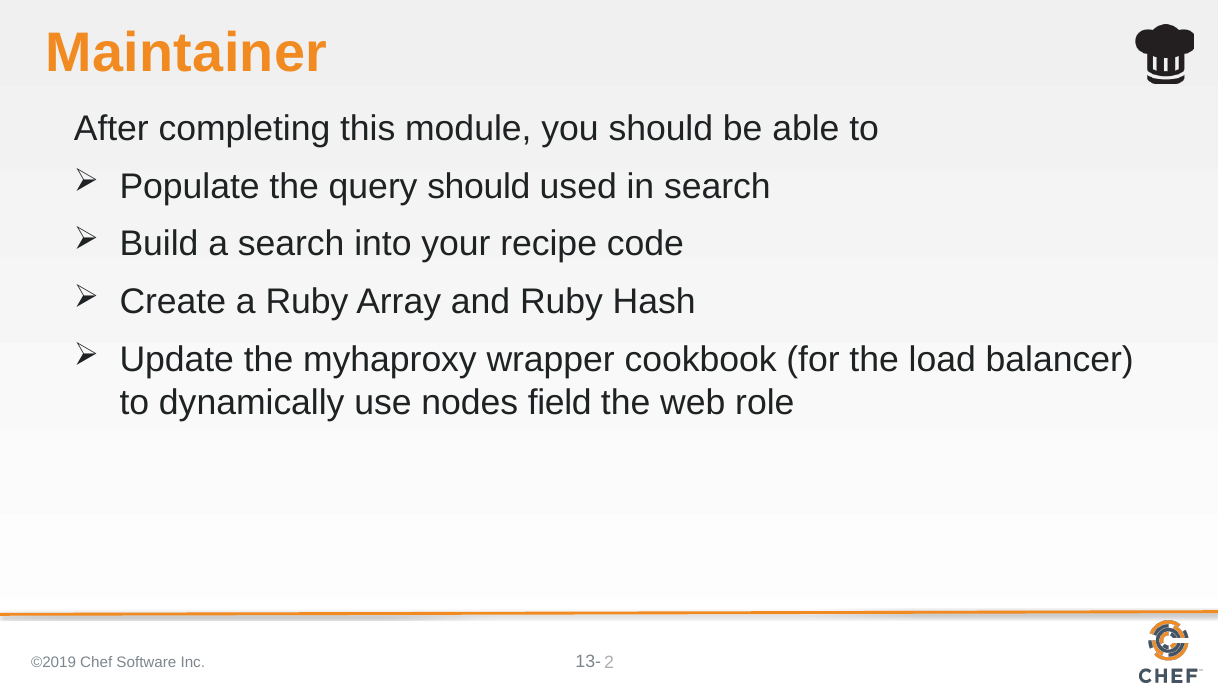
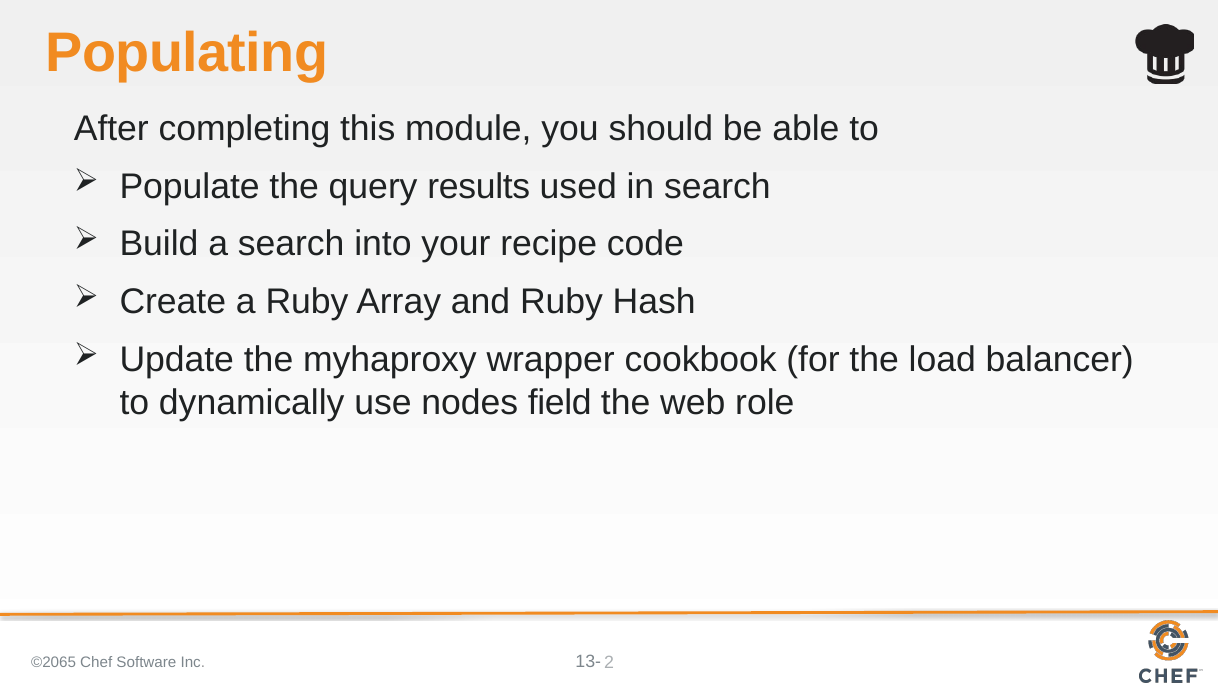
Maintainer: Maintainer -> Populating (187, 53)
query should: should -> results (479, 186)
©2019: ©2019 -> ©2065 (54, 663)
